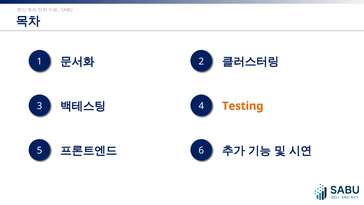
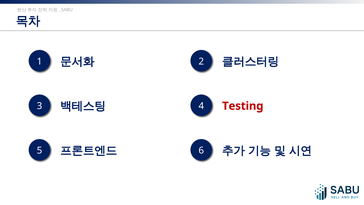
Testing colour: orange -> red (243, 106)
